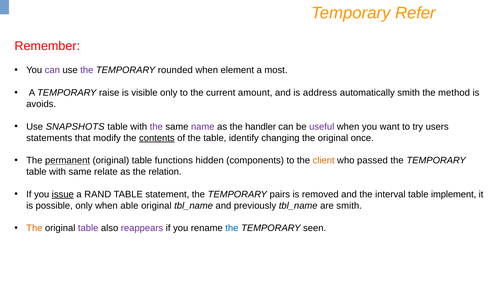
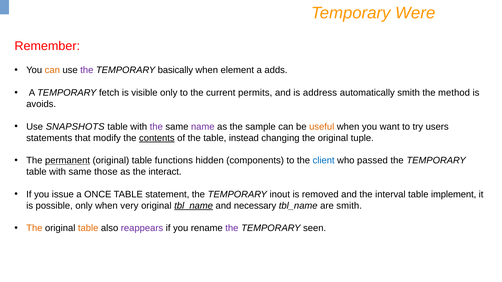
Refer: Refer -> Were (415, 13)
can colour: purple -> orange (52, 70)
rounded: rounded -> basically (175, 70)
most: most -> adds (276, 70)
raise: raise -> fetch (109, 93)
amount: amount -> permits (255, 93)
handler: handler -> sample (261, 127)
useful colour: purple -> orange (322, 127)
identify: identify -> instead (244, 138)
once: once -> tuple (362, 138)
client colour: orange -> blue (324, 161)
relate: relate -> those (106, 172)
relation: relation -> interact (165, 172)
issue underline: present -> none (63, 195)
RAND: RAND -> ONCE (98, 195)
pairs: pairs -> inout (280, 195)
able: able -> very (129, 206)
tbl_name underline: none -> present (194, 206)
previously: previously -> necessary (255, 206)
table colour: purple -> orange (88, 228)
the colour: blue -> purple (232, 228)
